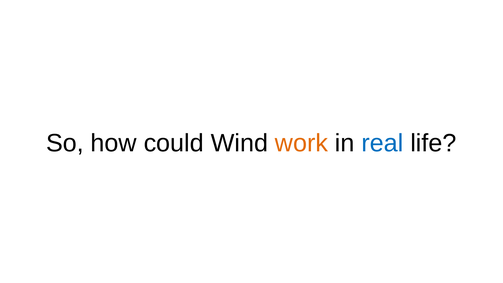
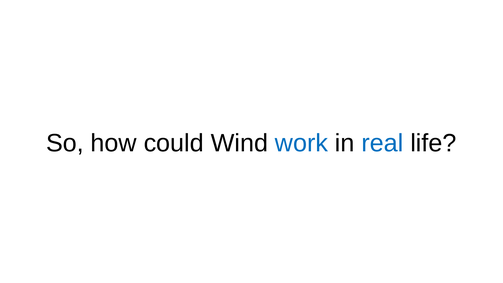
work colour: orange -> blue (301, 143)
